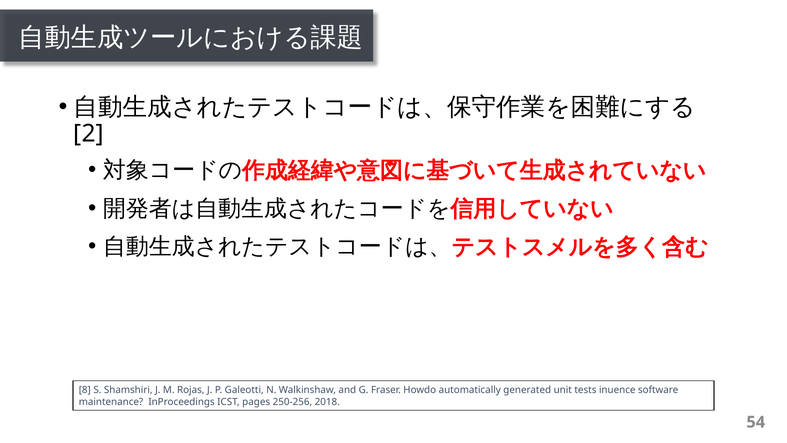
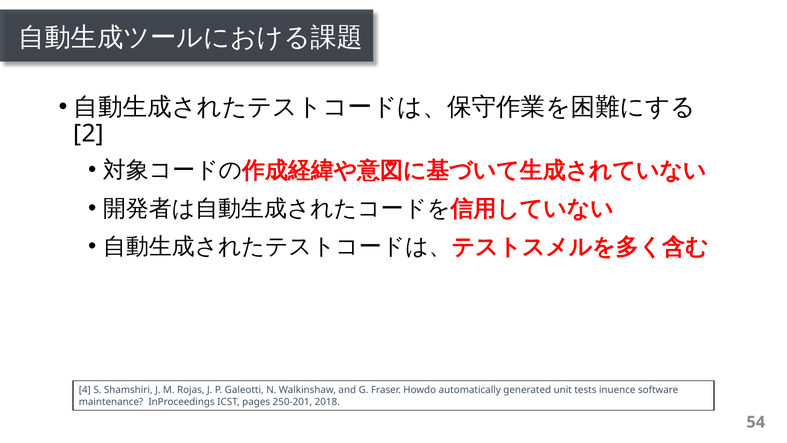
8: 8 -> 4 (85, 390)
250-256: 250-256 -> 250-201 (292, 402)
